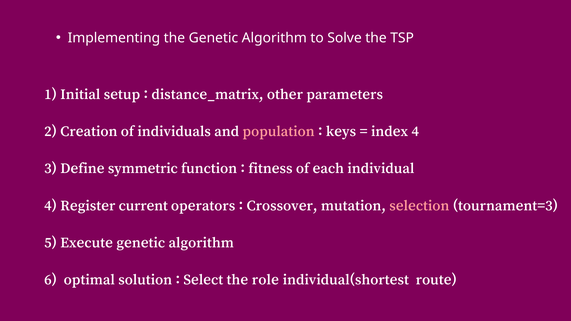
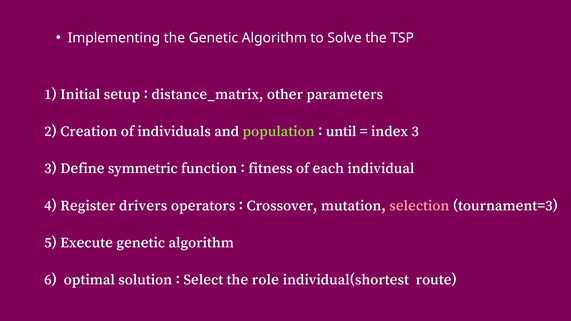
population colour: pink -> light green (279, 131)
keys: keys -> until (341, 131)
index 4: 4 -> 3 (415, 131)
current: current -> drivers (143, 205)
